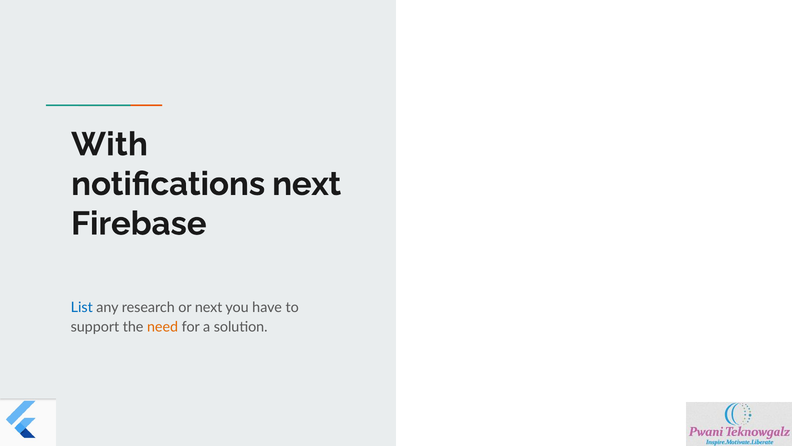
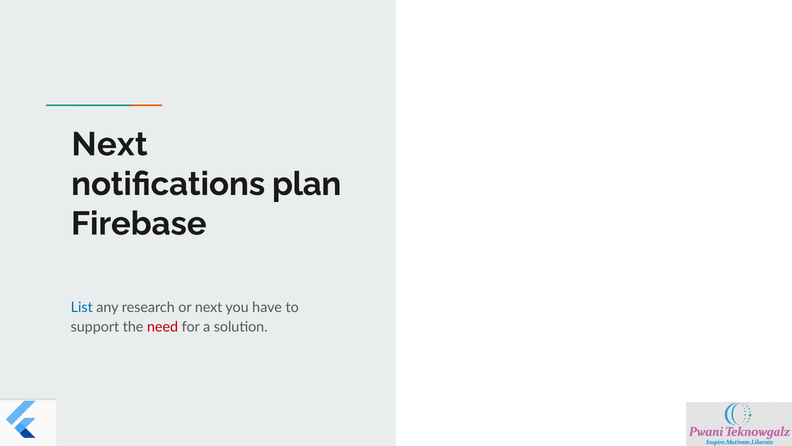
With: With -> Next (110, 144)
notifications next: next -> plan (307, 184)
need colour: orange -> red (163, 327)
